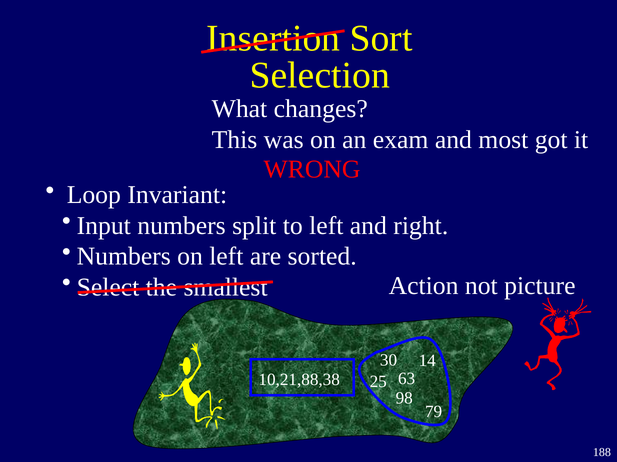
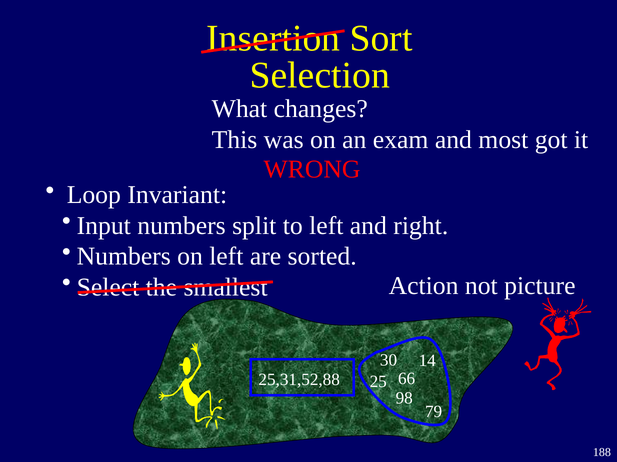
10,21,88,38: 10,21,88,38 -> 25,31,52,88 (299, 380)
63: 63 -> 66 (407, 379)
